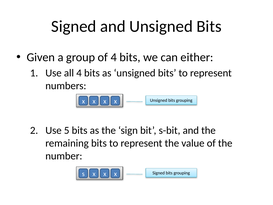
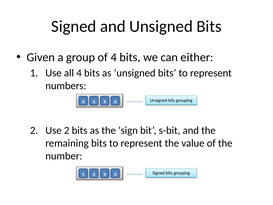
Use 5: 5 -> 2 (67, 130)
